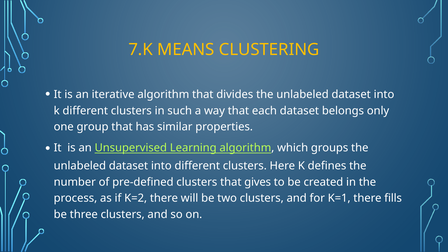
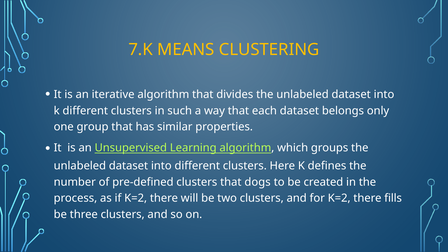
gives: gives -> dogs (258, 182)
for K=1: K=1 -> K=2 (339, 198)
